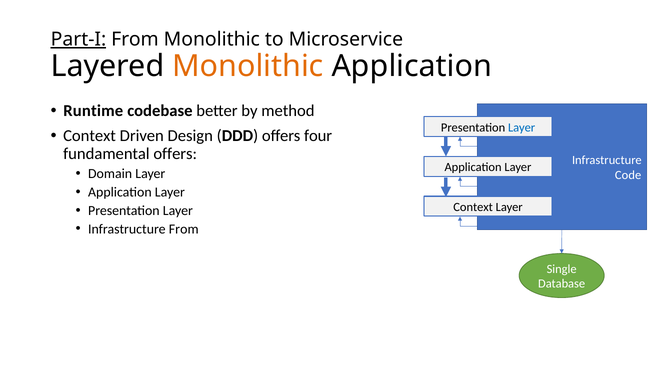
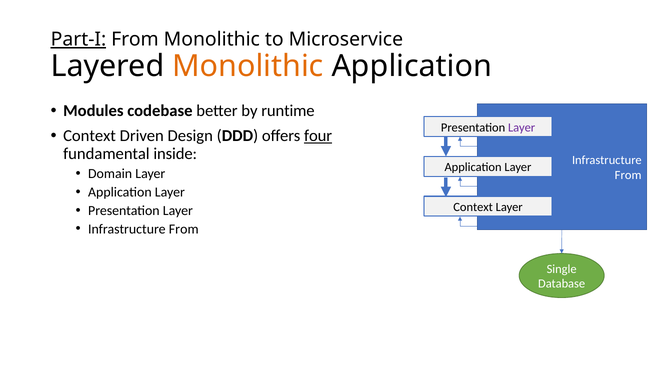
Runtime: Runtime -> Modules (93, 111)
method: method -> runtime (288, 111)
Layer colour: blue -> purple (522, 127)
four underline: none -> present (318, 136)
fundamental offers: offers -> inside (175, 154)
Code: Code -> From (628, 175)
